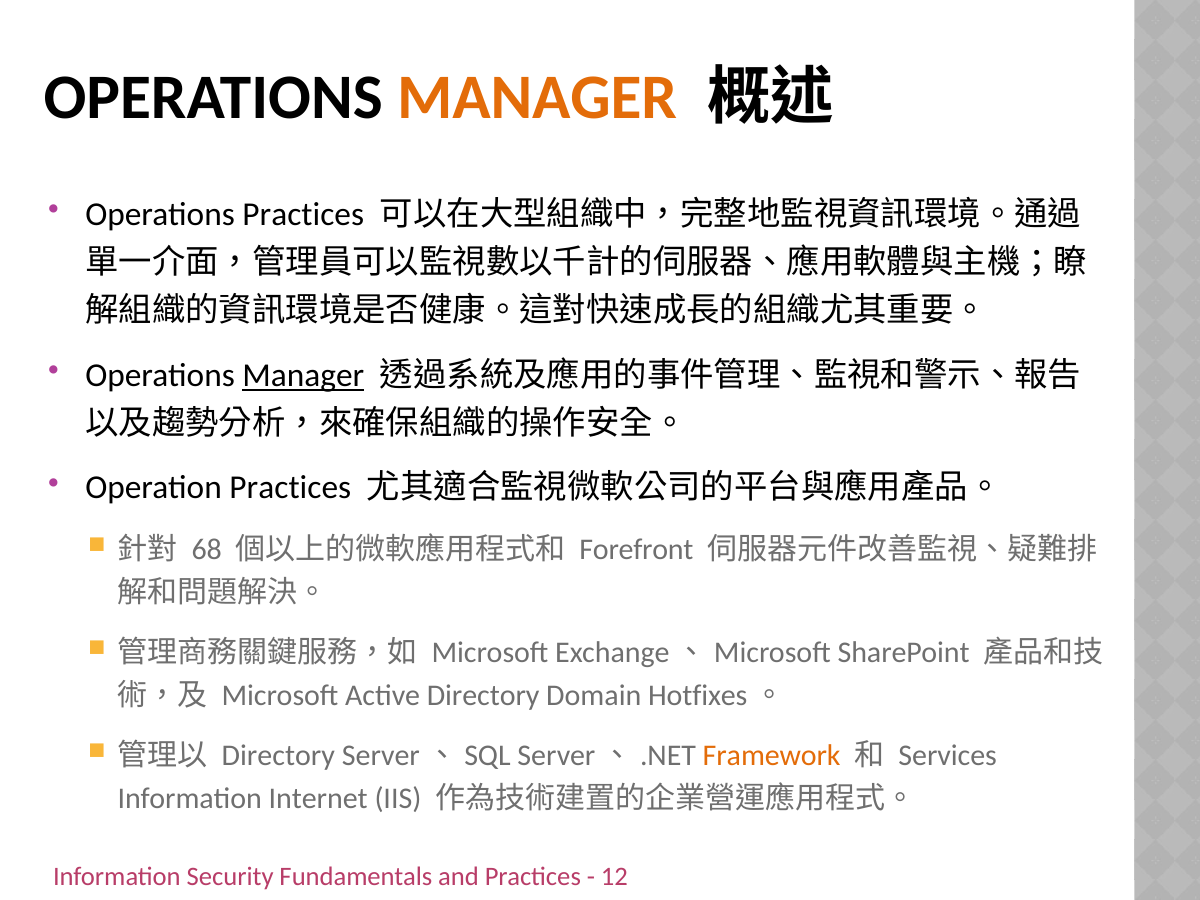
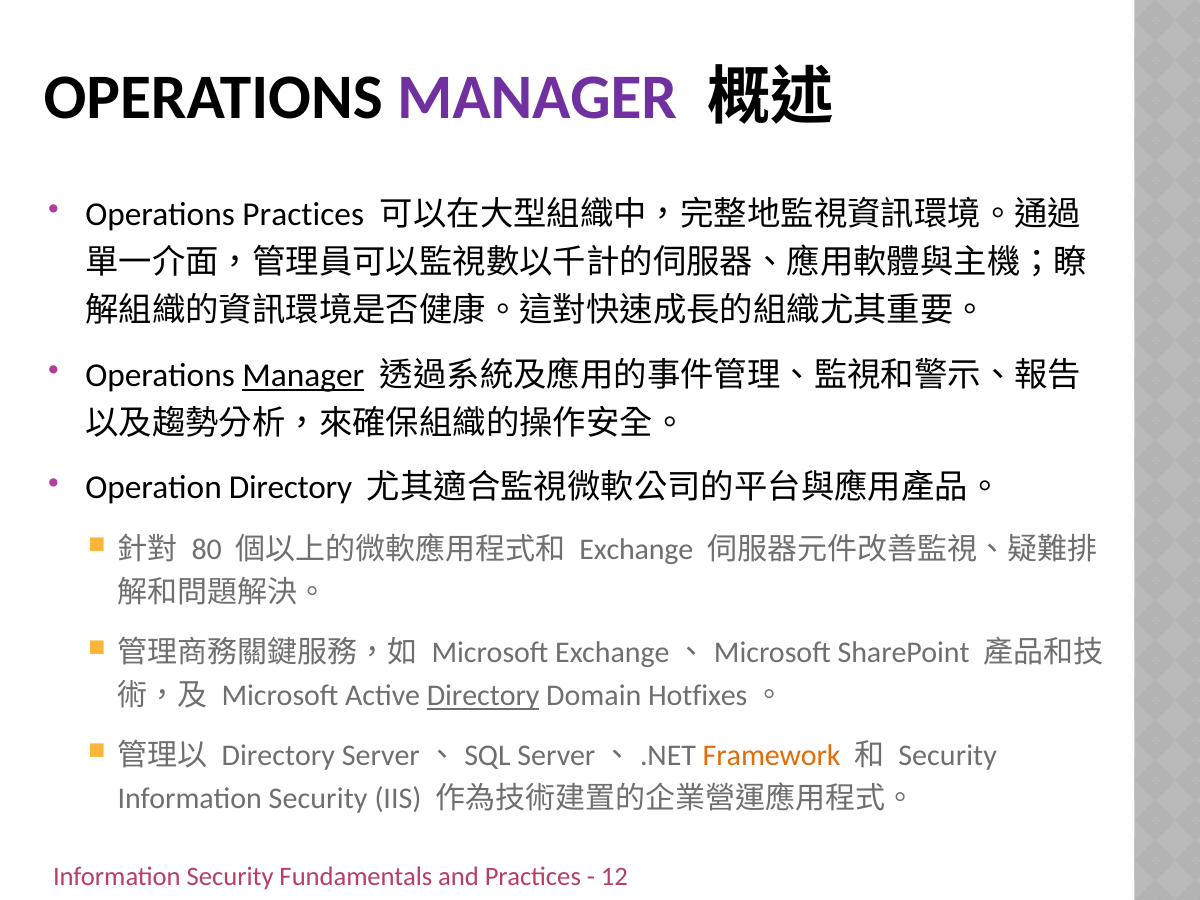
MANAGER colour: orange -> purple (537, 98)
Operation Practices: Practices -> Directory (291, 488)
68: 68 -> 80 (207, 550)
Forefront: Forefront -> Exchange (636, 550)
Directory underline: none -> present (483, 696)
Services: Services -> Security (948, 756)
Internet: Internet -> Security (318, 799)
